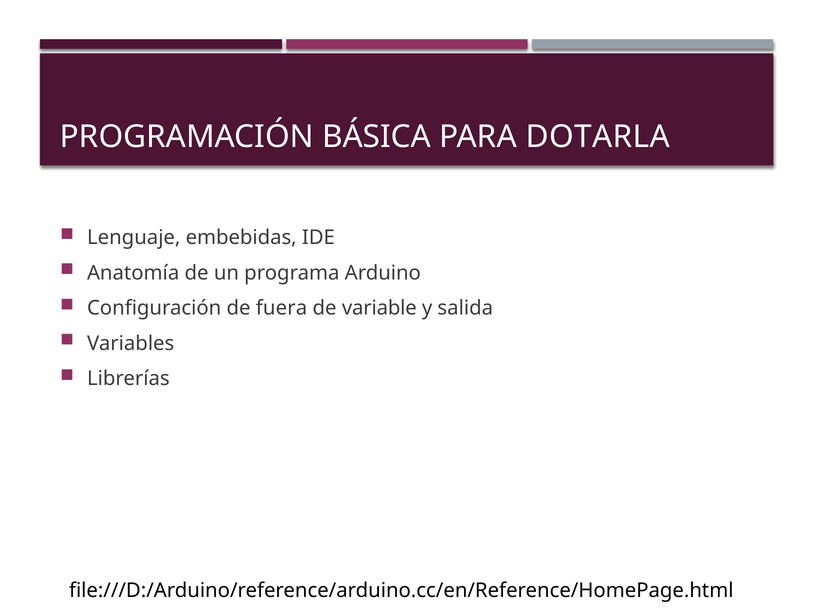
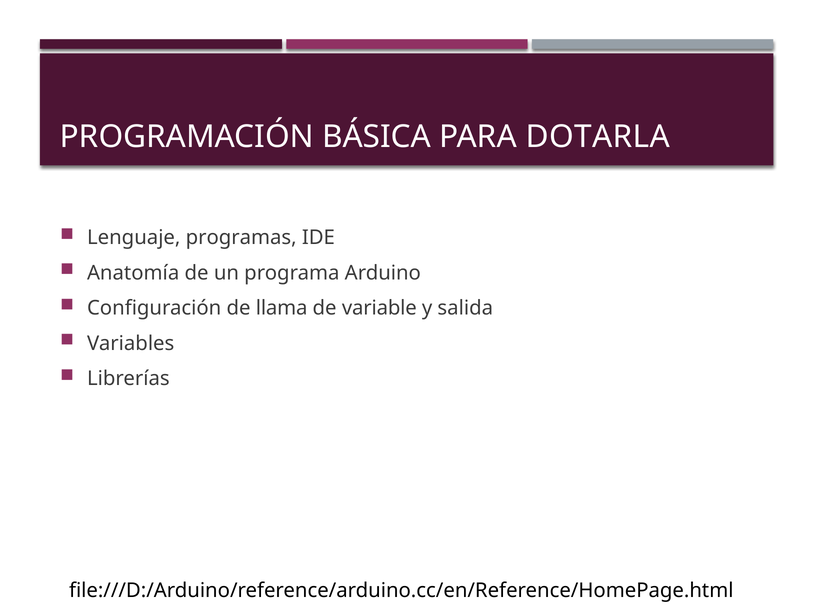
embebidas: embebidas -> programas (241, 238)
fuera: fuera -> llama (282, 308)
